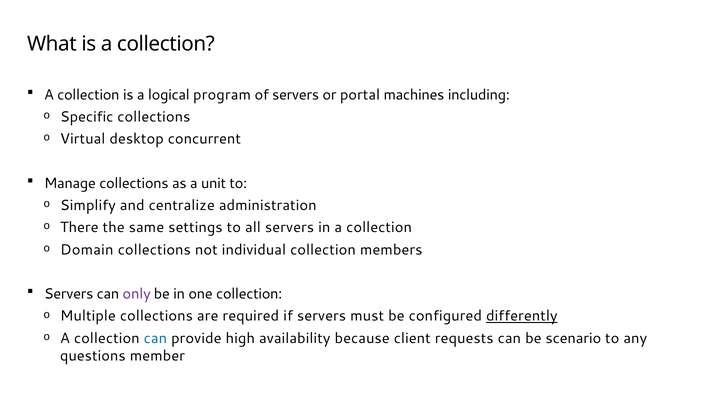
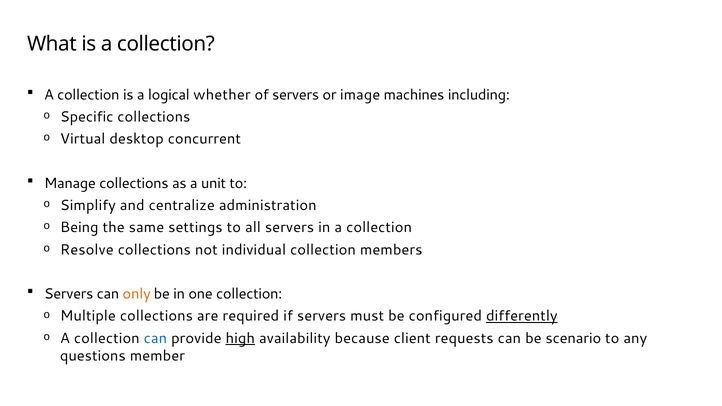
program: program -> whether (222, 95)
portal: portal -> image (360, 95)
There: There -> Being (79, 228)
Domain: Domain -> Resolve (87, 250)
only colour: purple -> orange (137, 294)
high underline: none -> present (240, 338)
